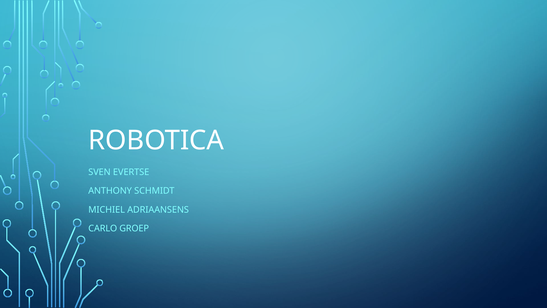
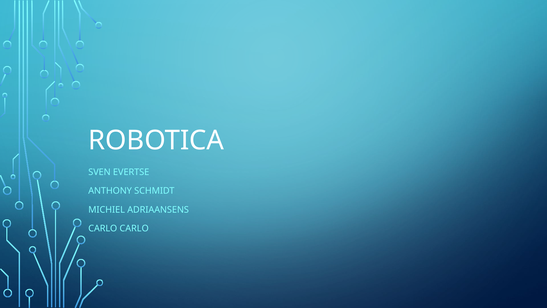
CARLO GROEP: GROEP -> CARLO (134, 228)
